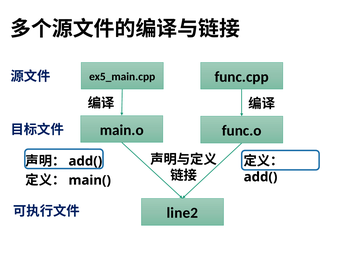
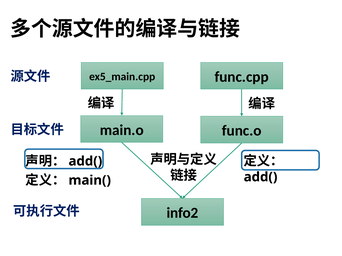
line2: line2 -> info2 (182, 213)
